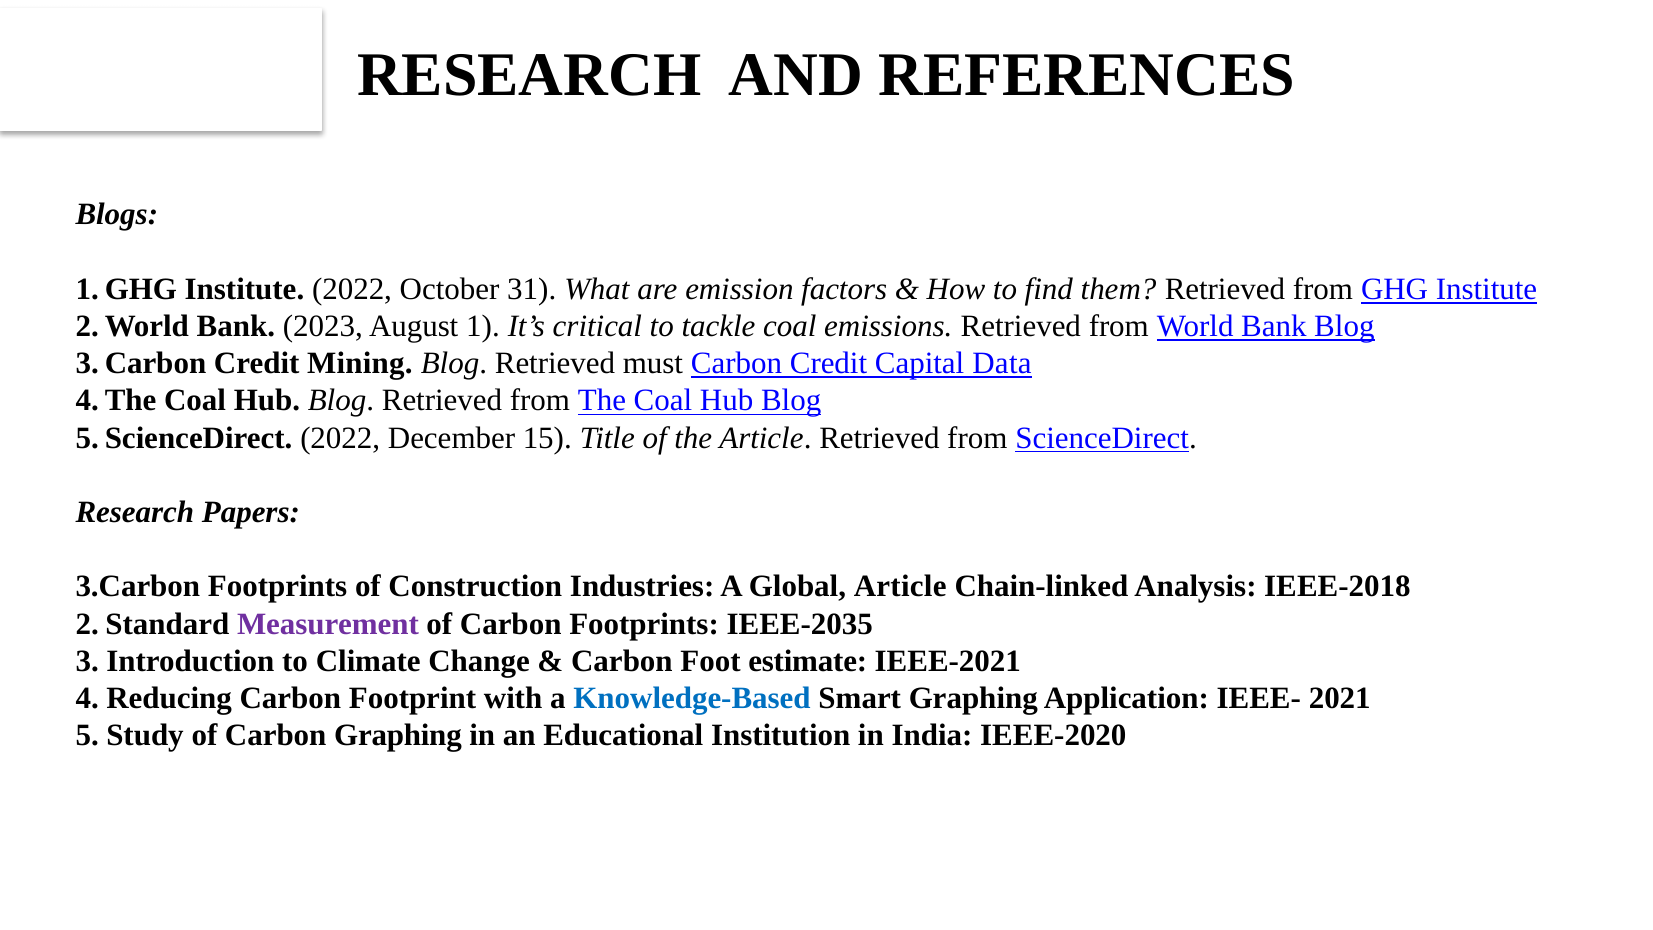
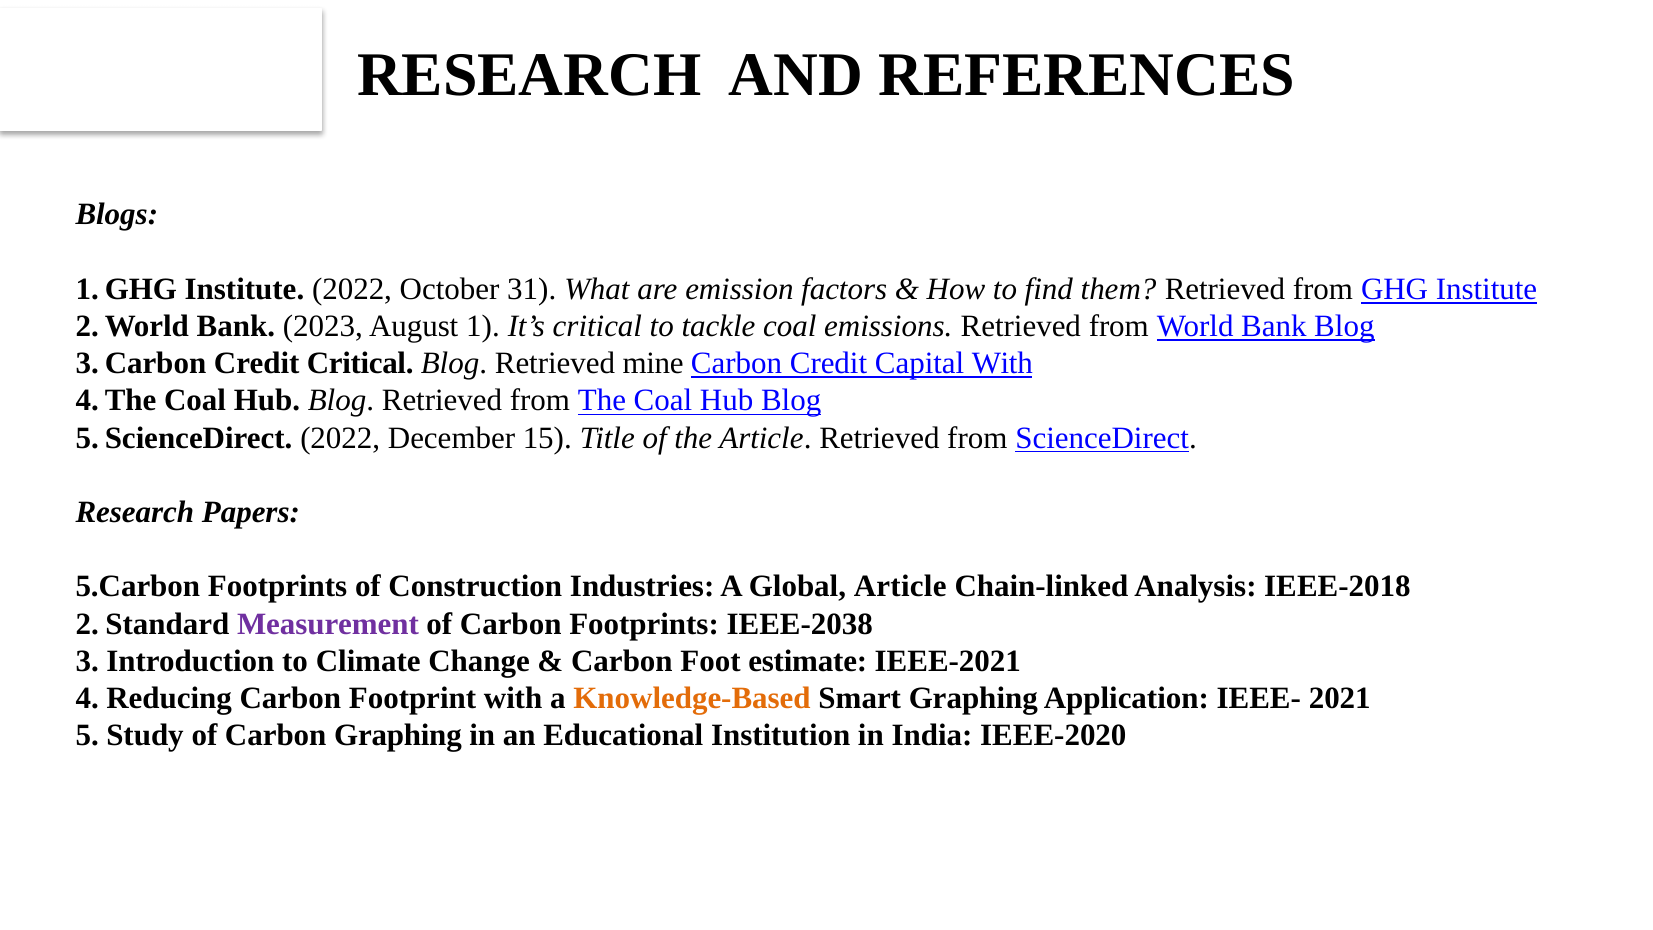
Credit Mining: Mining -> Critical (360, 363)
must: must -> mine (653, 363)
Capital Data: Data -> With (1002, 363)
3.Carbon: 3.Carbon -> 5.Carbon (138, 587)
IEEE-2035: IEEE-2035 -> IEEE-2038 (800, 624)
Knowledge-Based colour: blue -> orange (692, 698)
